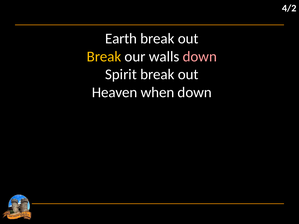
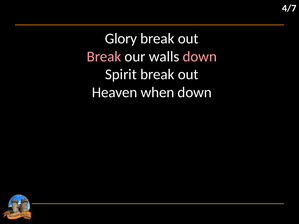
4/2: 4/2 -> 4/7 (289, 8)
Earth: Earth -> Glory (121, 39)
Break colour: yellow -> pink (104, 57)
